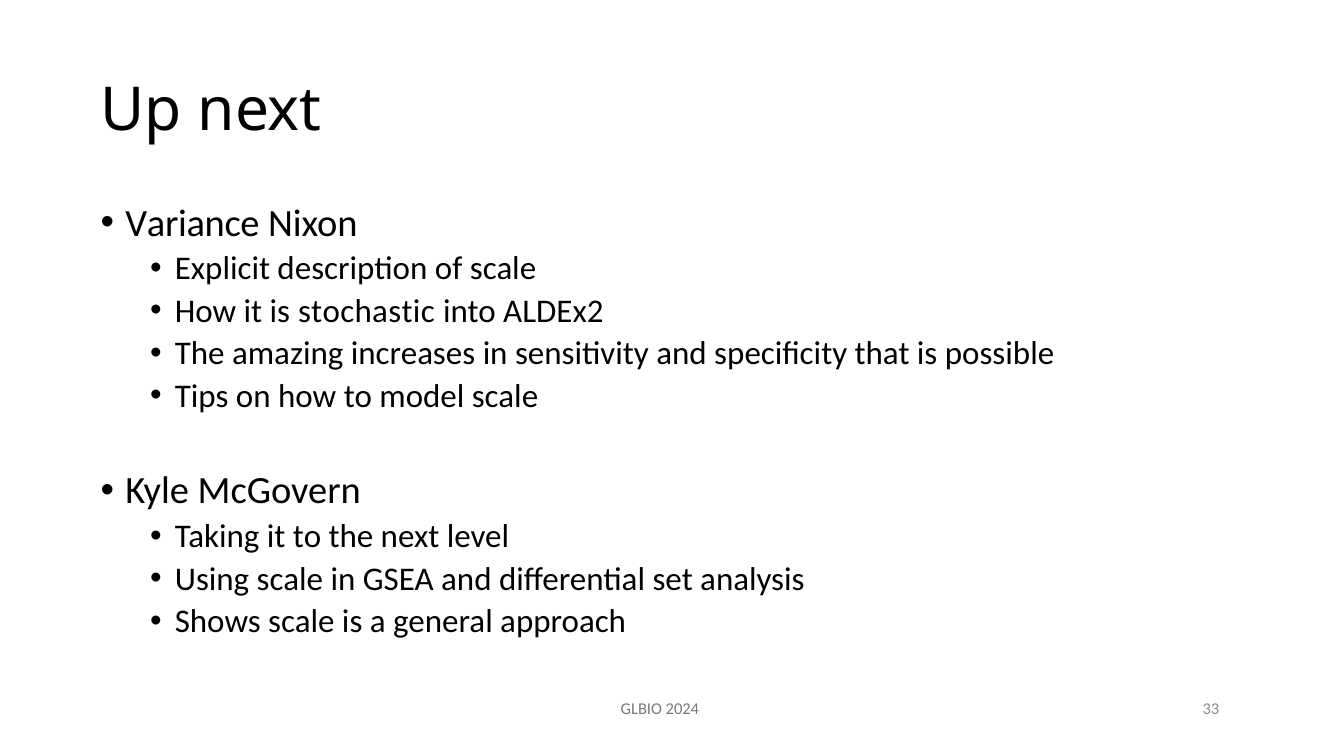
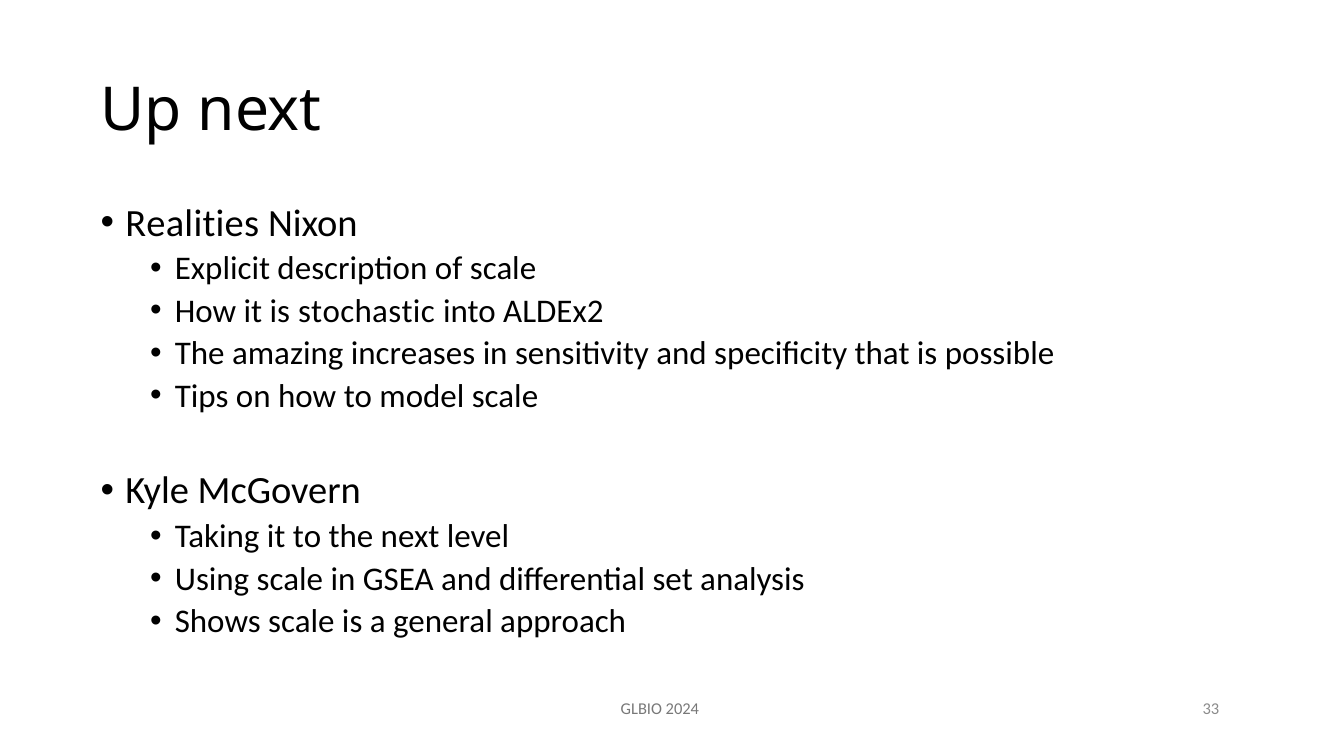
Variance: Variance -> Realities (192, 223)
